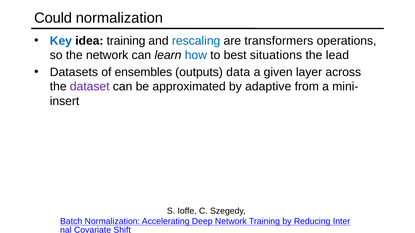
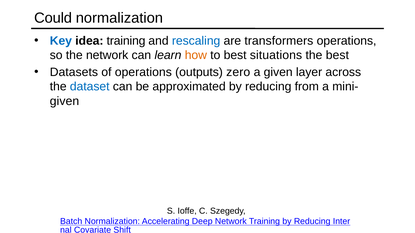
how colour: blue -> orange (196, 55)
the lead: lead -> best (337, 55)
of ensembles: ensembles -> operations (143, 72)
data: data -> zero (238, 72)
dataset colour: purple -> blue (90, 87)
approximated by adaptive: adaptive -> reducing (268, 87)
insert: insert -> given (65, 101)
